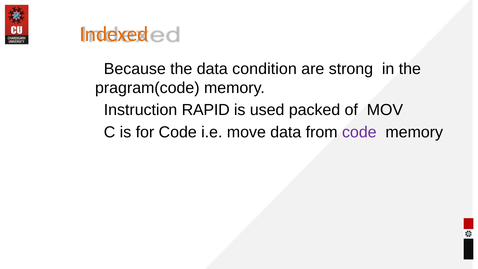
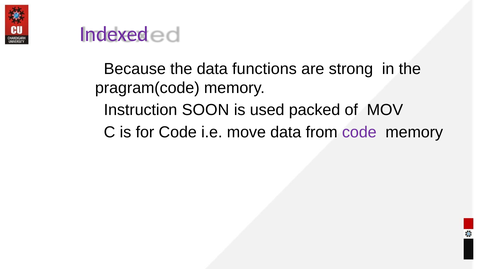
Indexed colour: orange -> purple (114, 34)
condition: condition -> functions (264, 69)
RAPID: RAPID -> SOON (206, 110)
